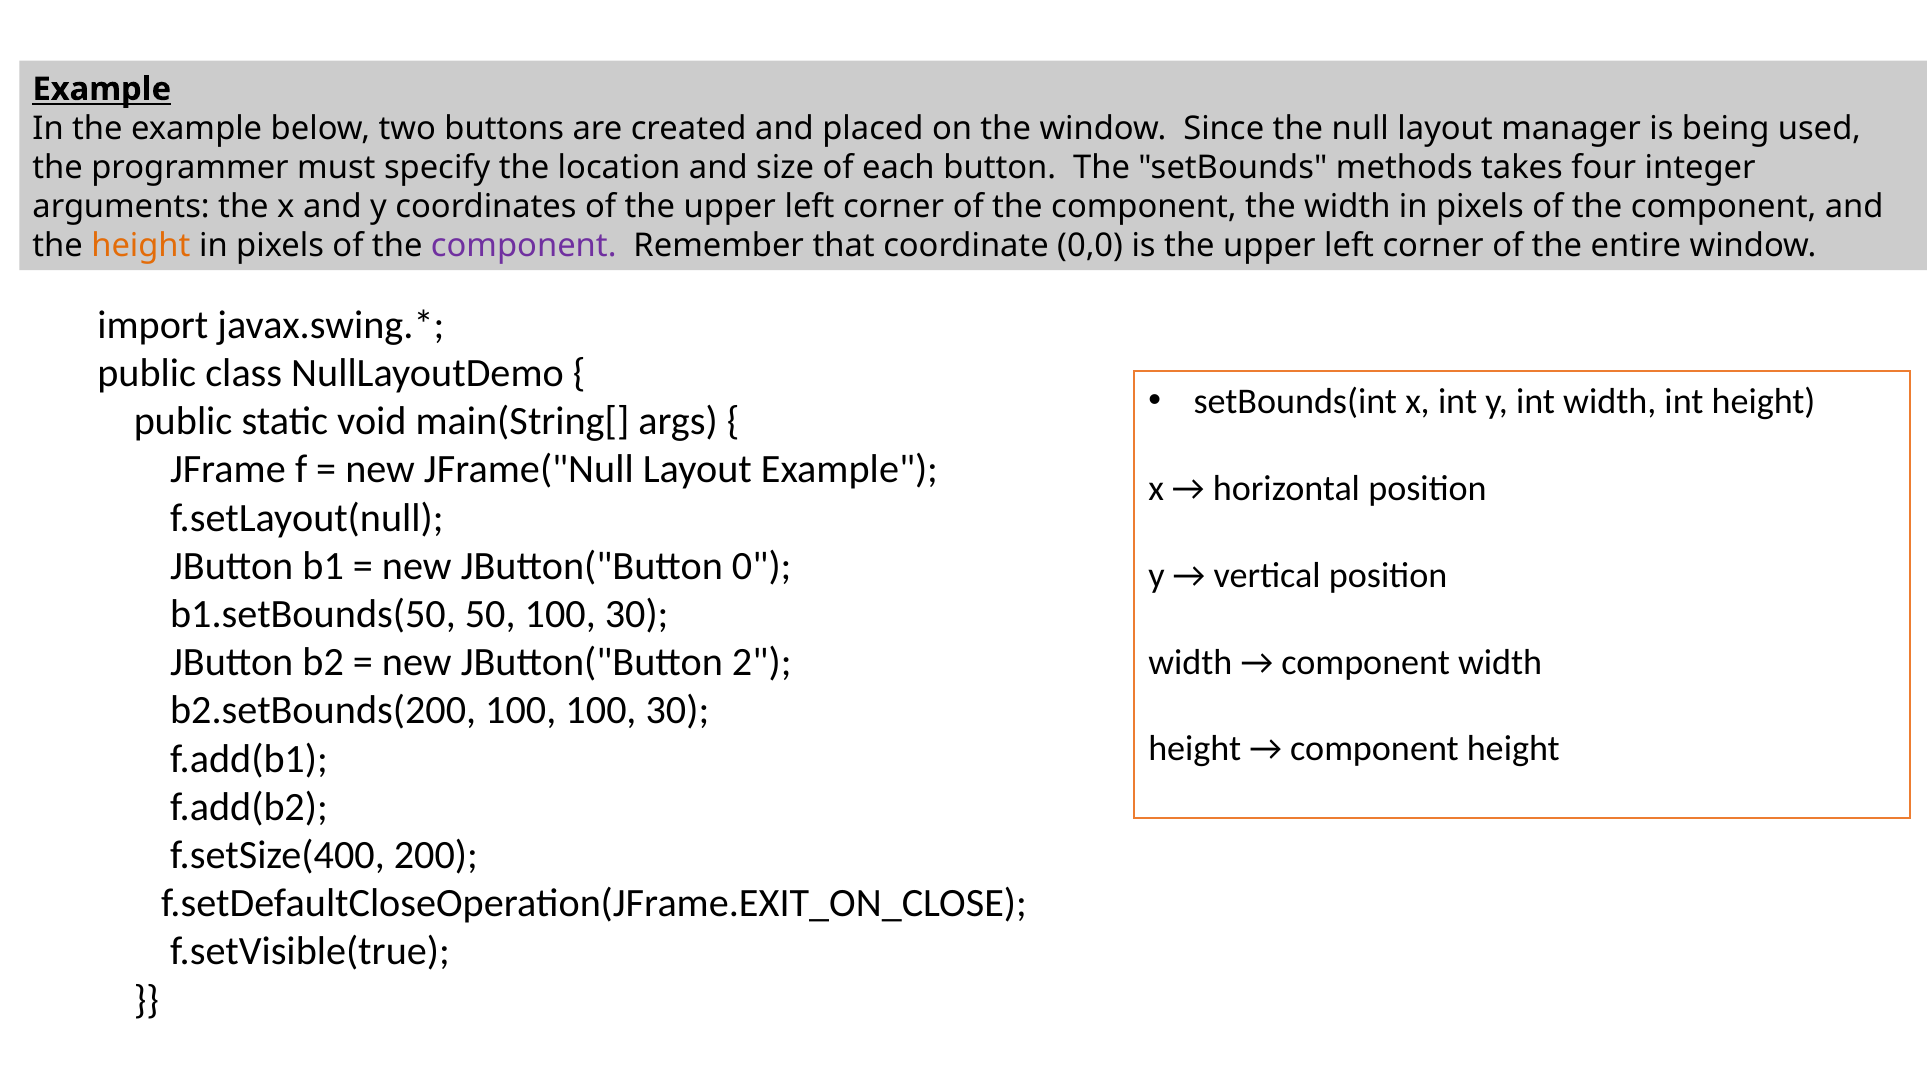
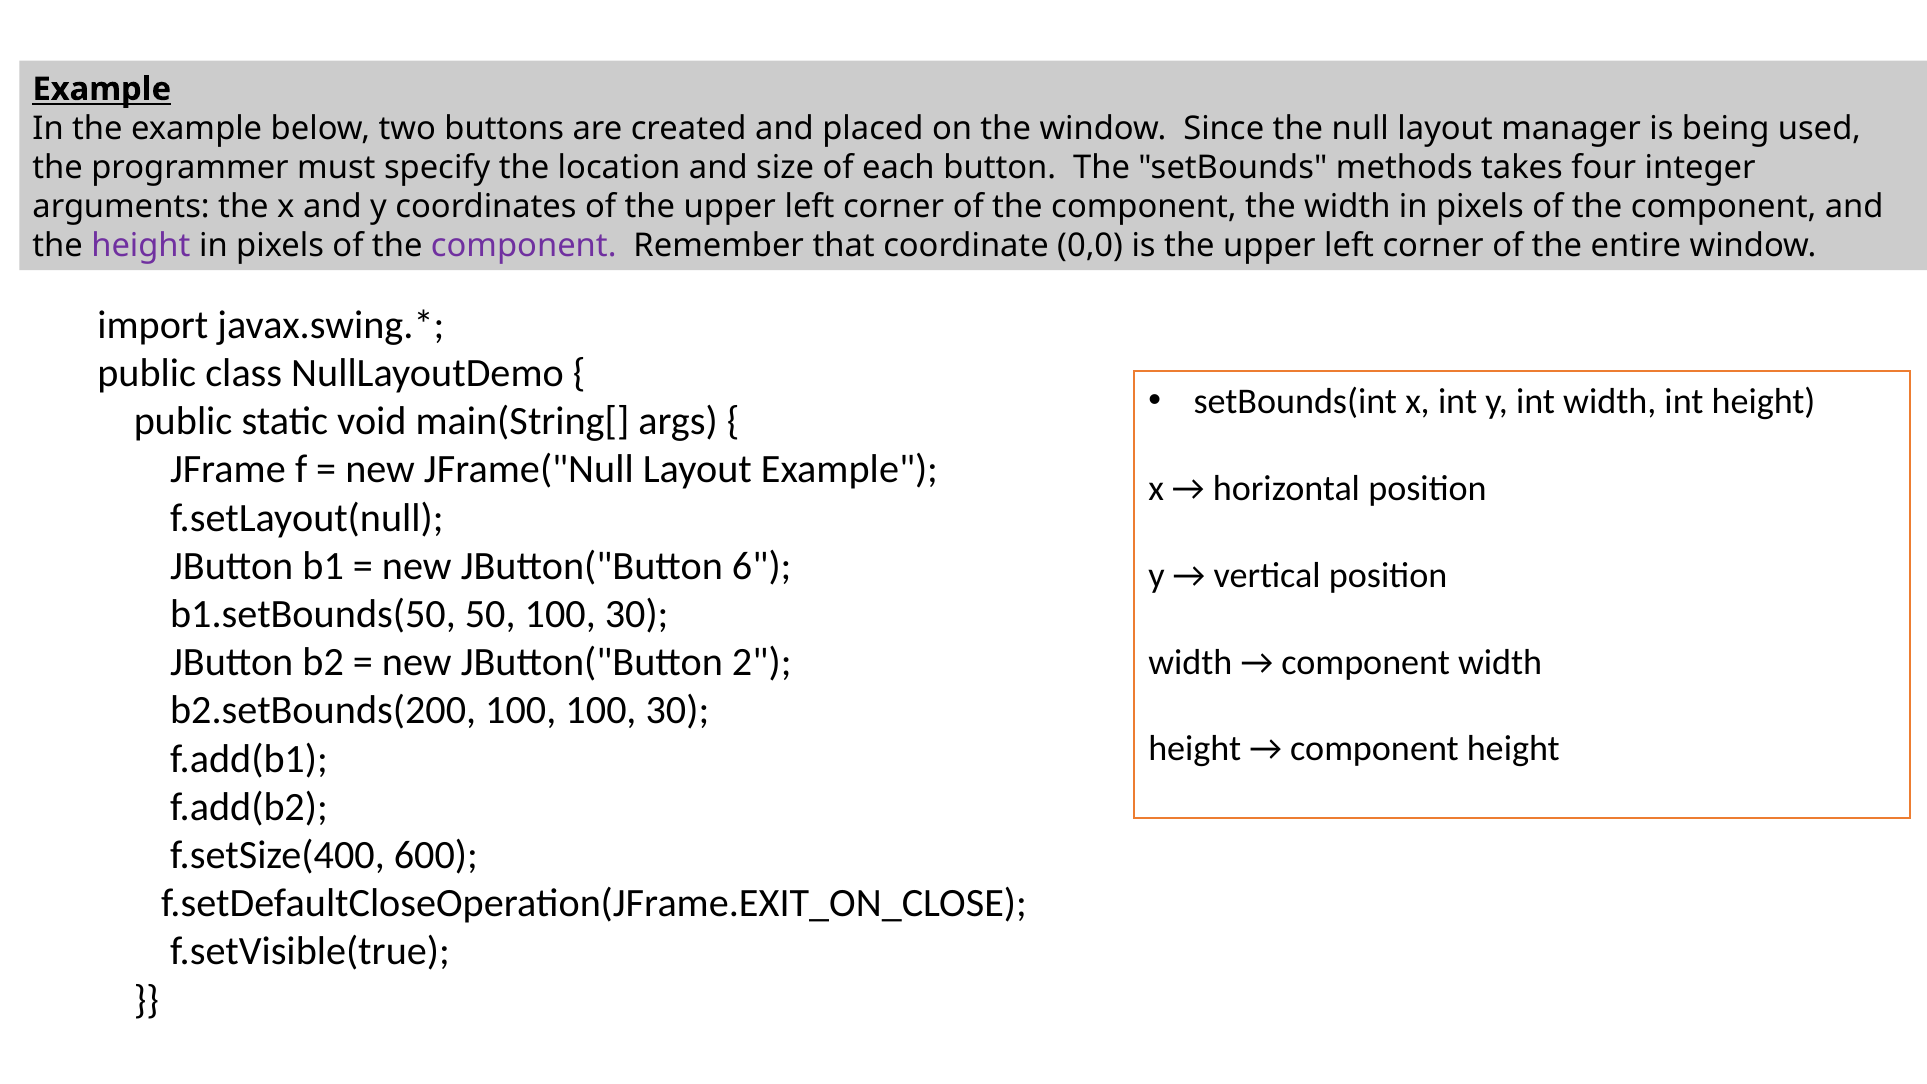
height colour: orange -> purple (141, 246)
0: 0 -> 6 (762, 566)
200: 200 -> 600 (436, 855)
